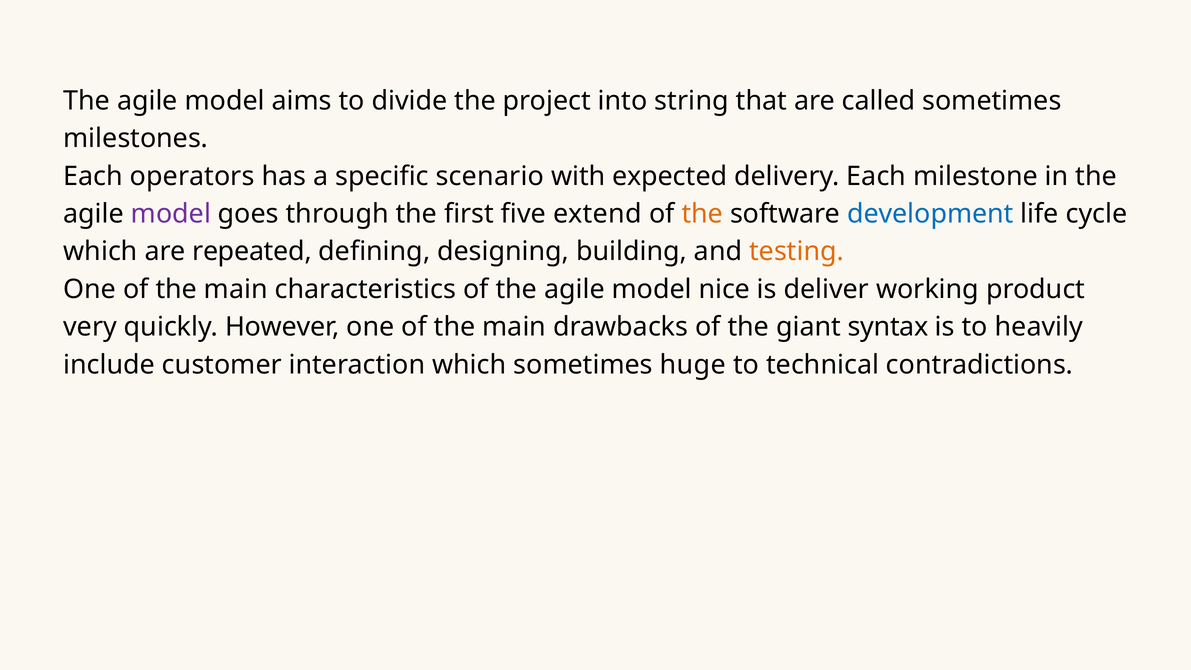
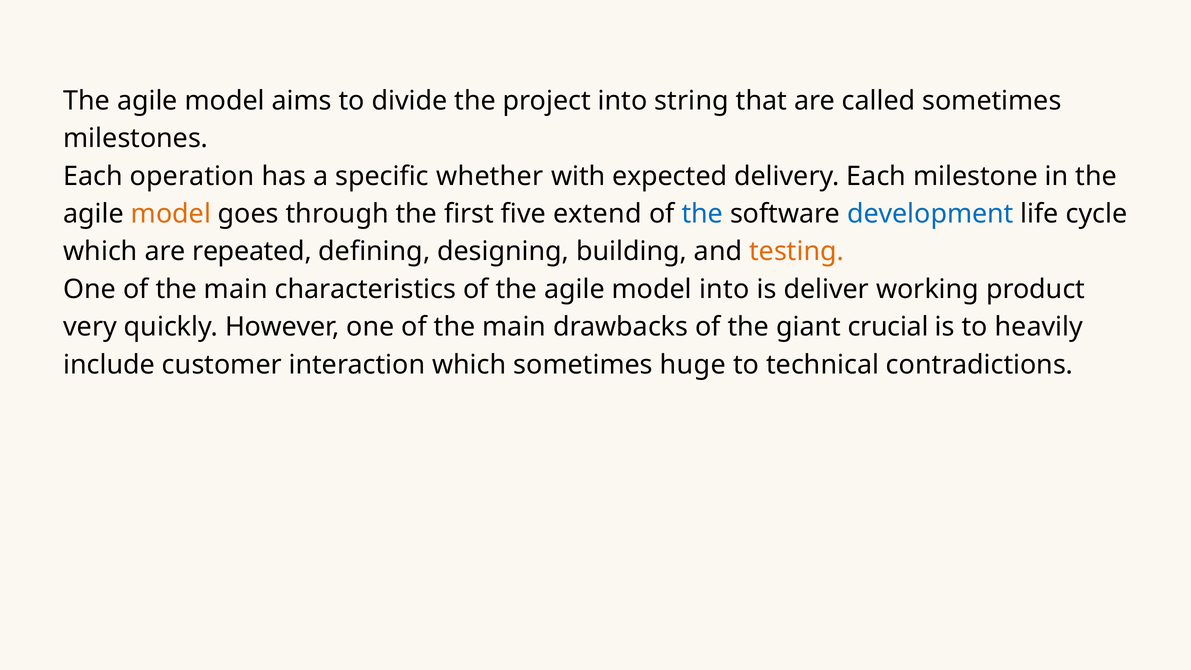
operators: operators -> operation (192, 176)
scenario: scenario -> whether (490, 176)
model colour: purple -> orange (171, 214)
the colour: orange -> blue (702, 214)
model nice: nice -> into (724, 289)
syntax: syntax -> crucial (888, 327)
